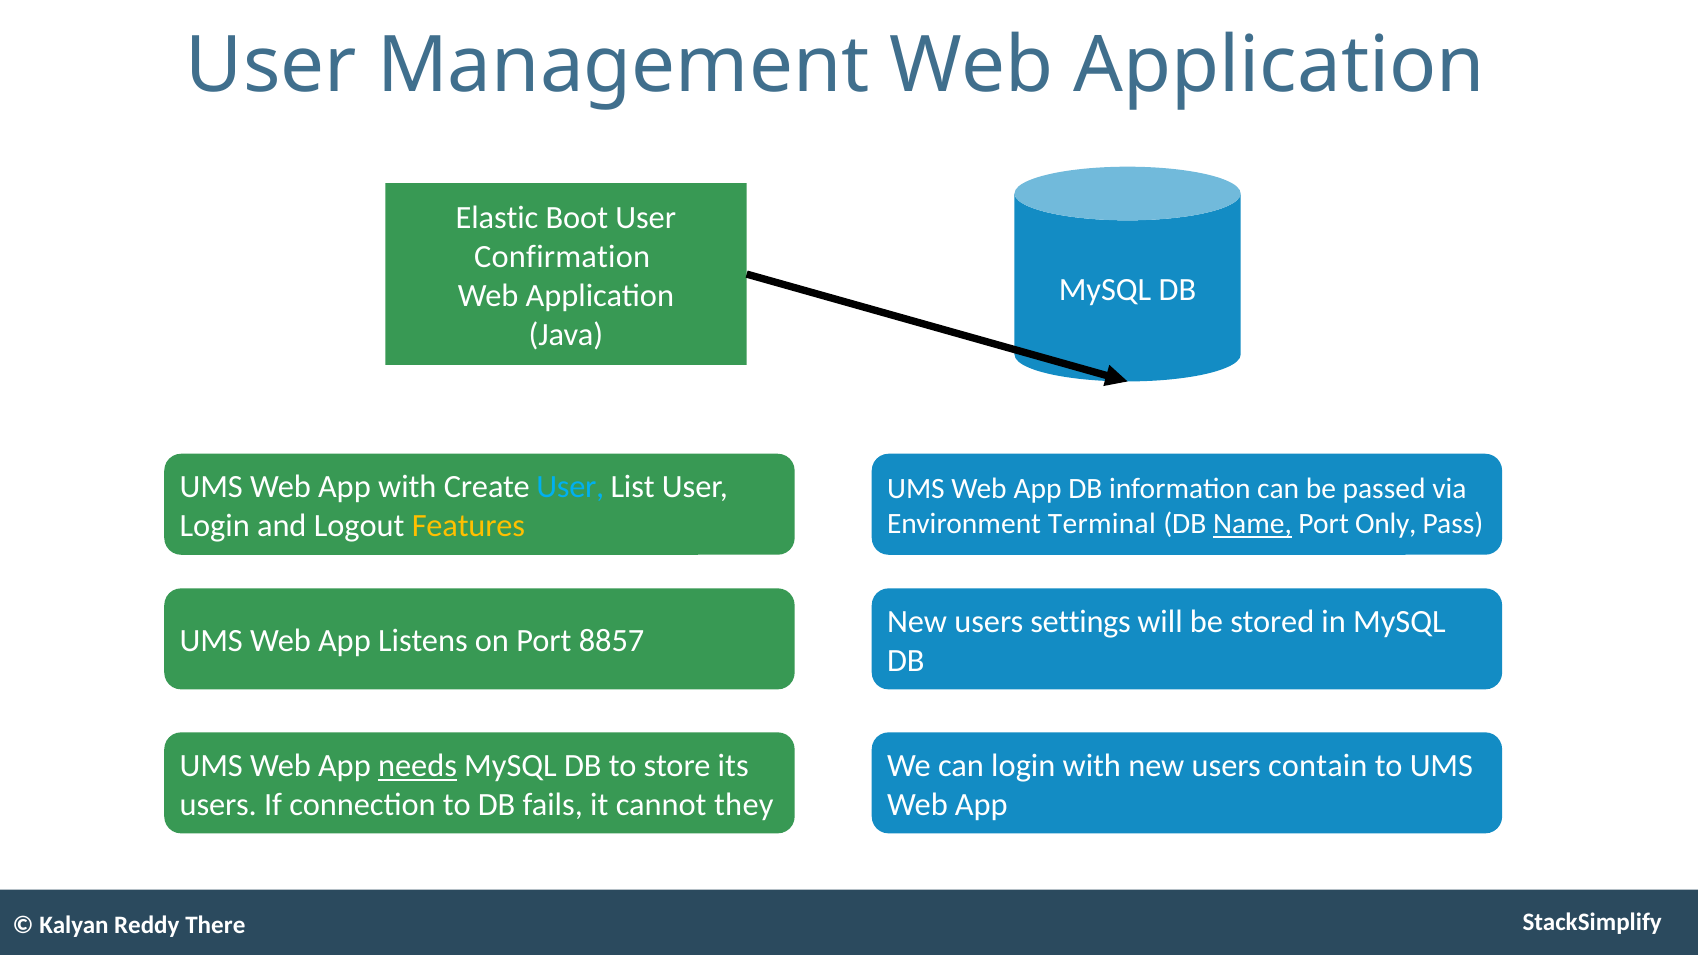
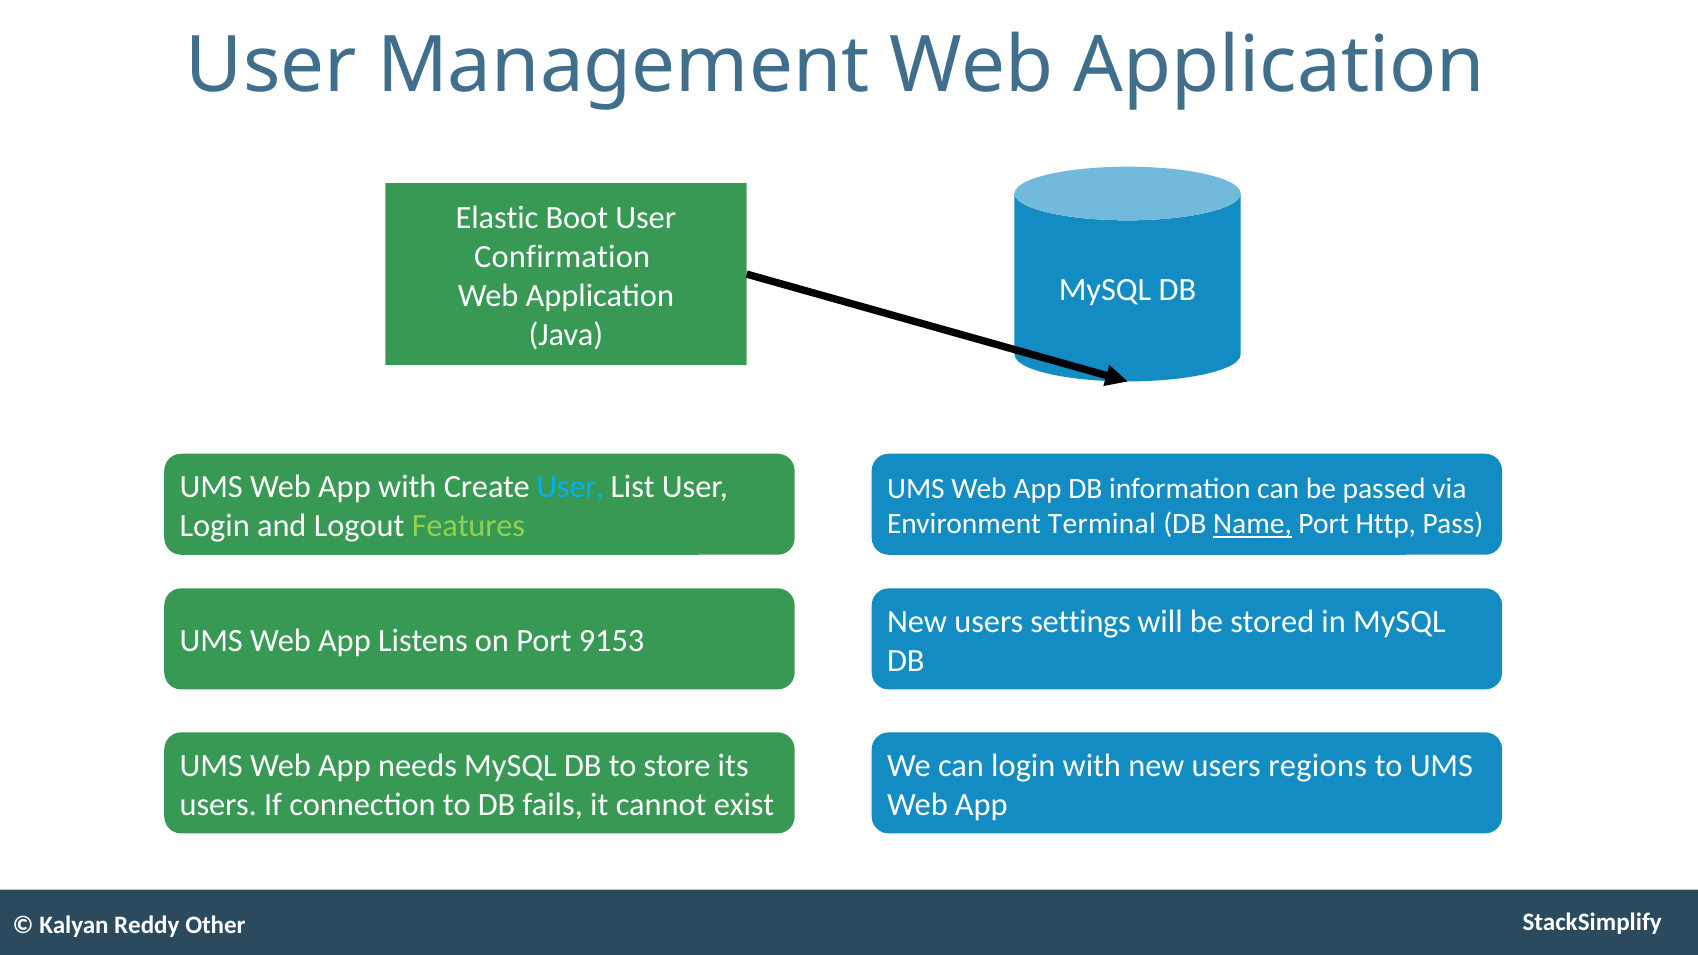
Only: Only -> Http (1386, 524)
Features colour: yellow -> light green (468, 526)
8857: 8857 -> 9153 (612, 641)
needs underline: present -> none (418, 766)
contain: contain -> regions (1318, 766)
they: they -> exist (744, 805)
There: There -> Other (215, 926)
